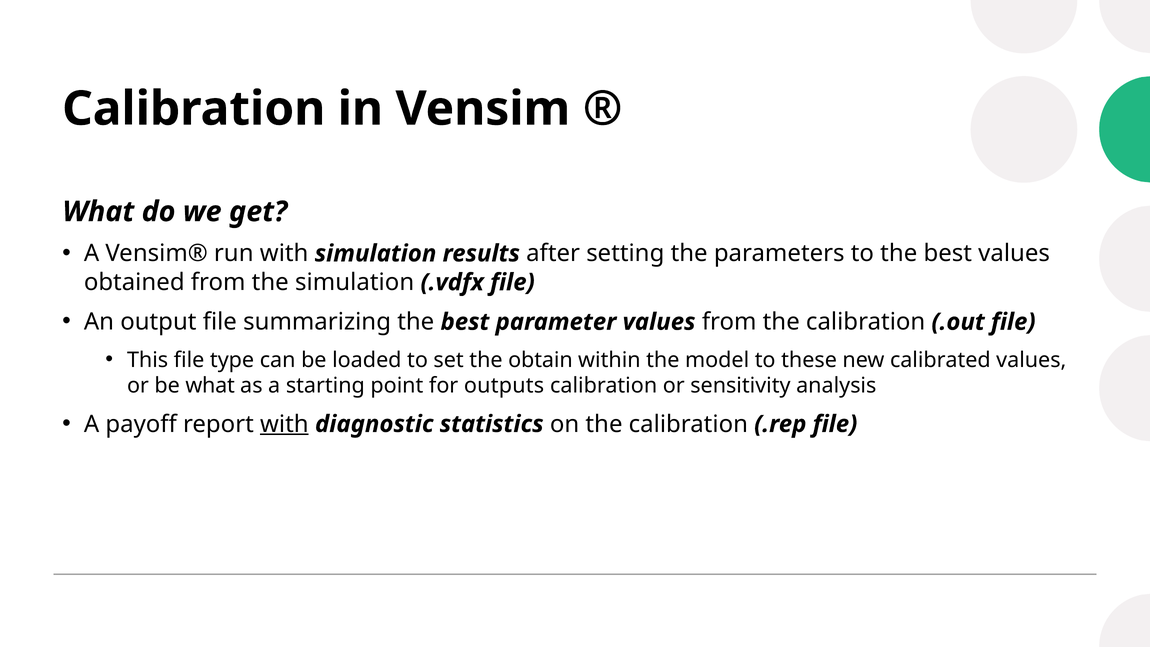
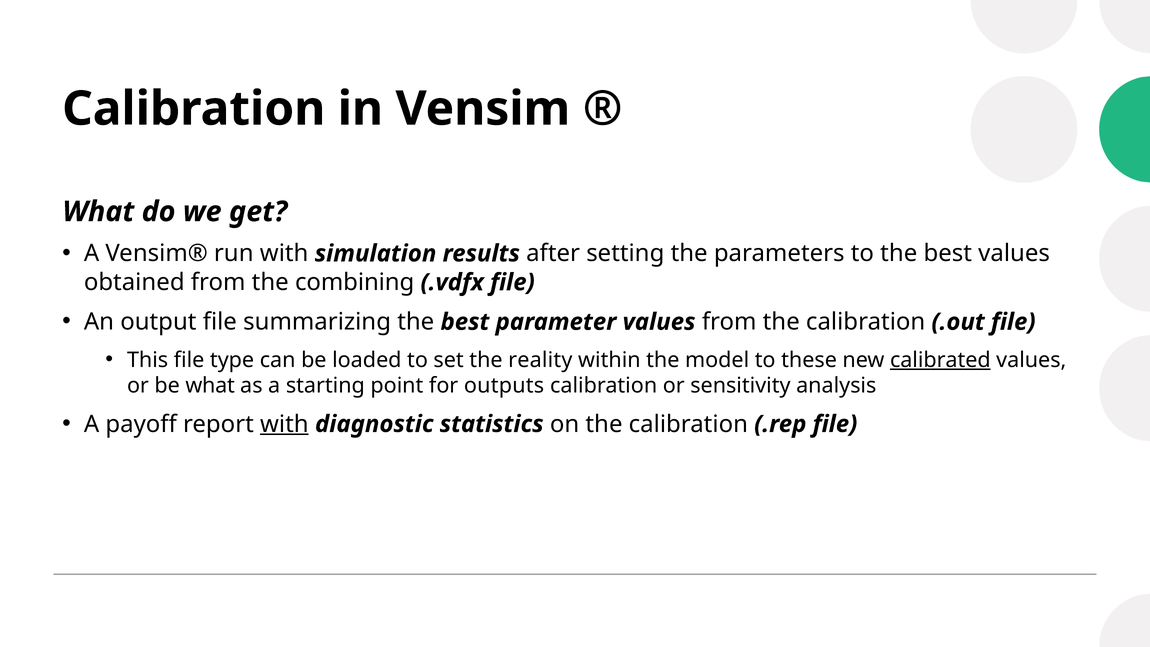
the simulation: simulation -> combining (355, 282)
obtain: obtain -> reality (540, 360)
calibrated underline: none -> present (940, 360)
